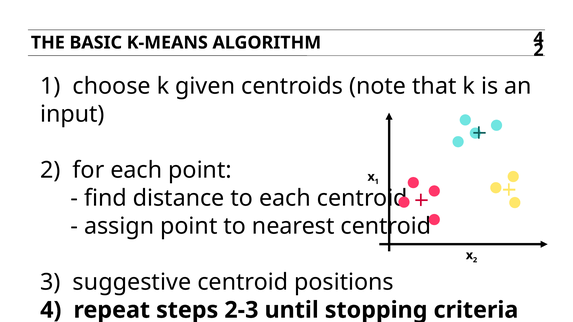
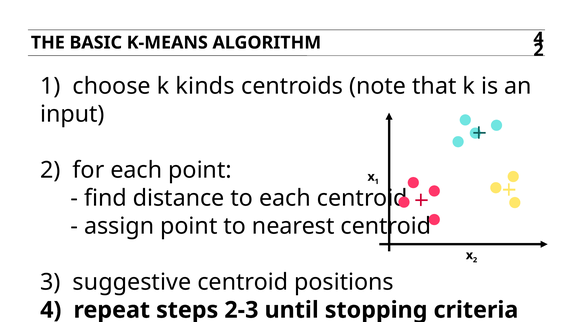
given: given -> kinds (205, 86)
